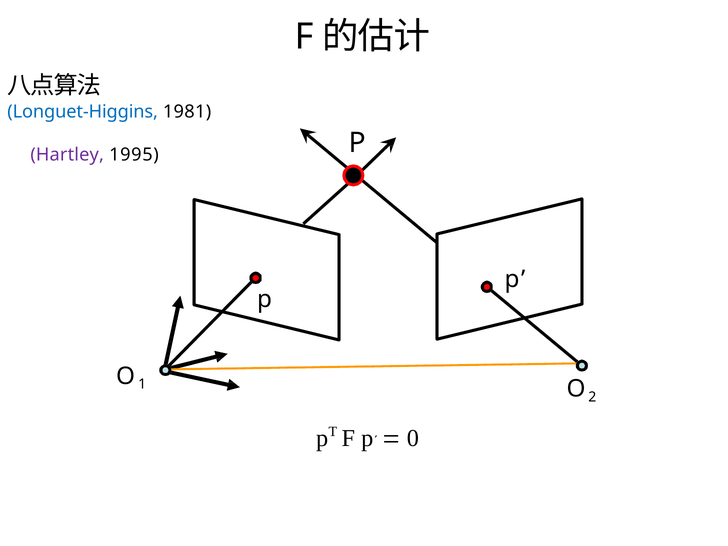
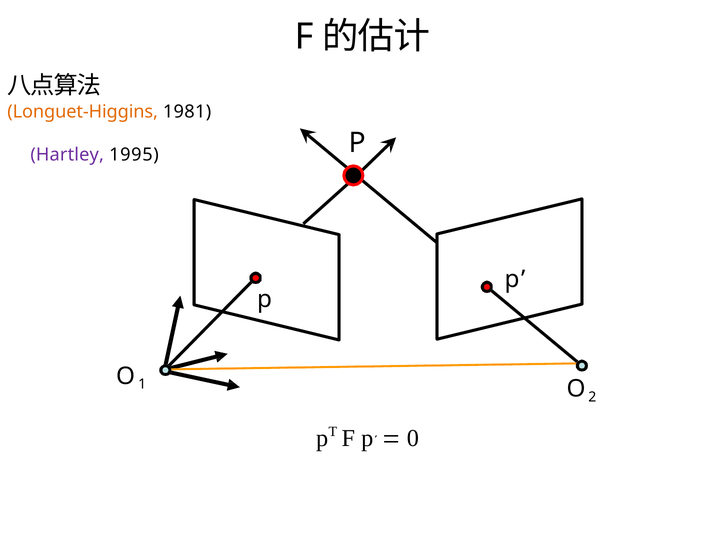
Longuet-Higgins colour: blue -> orange (83, 112)
